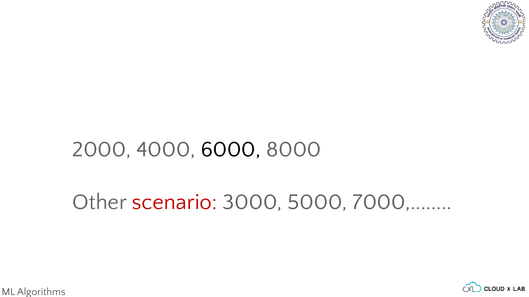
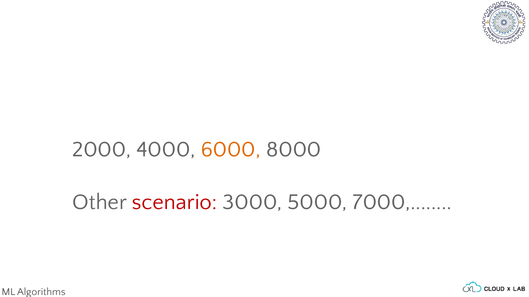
6000 colour: black -> orange (231, 150)
